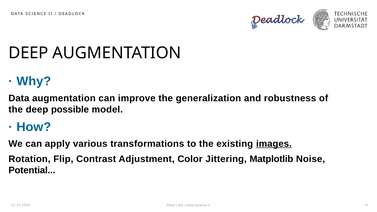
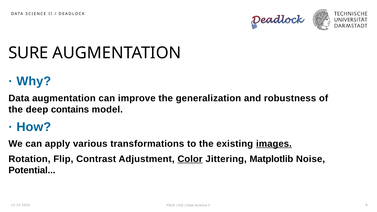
DEEP: DEEP -> SURE (28, 53)
possible: possible -> contains (70, 110)
Color underline: none -> present (190, 159)
